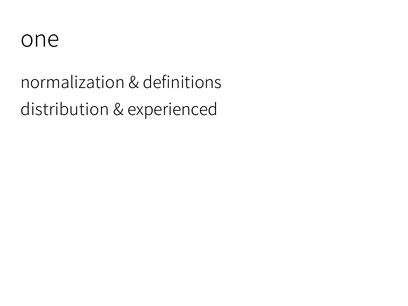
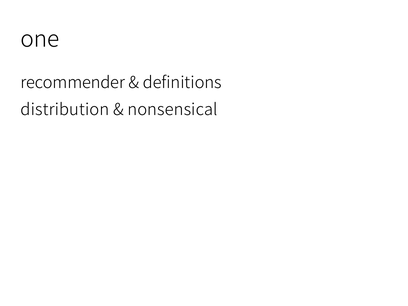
normalization: normalization -> recommender (73, 83)
experienced: experienced -> nonsensical (173, 110)
